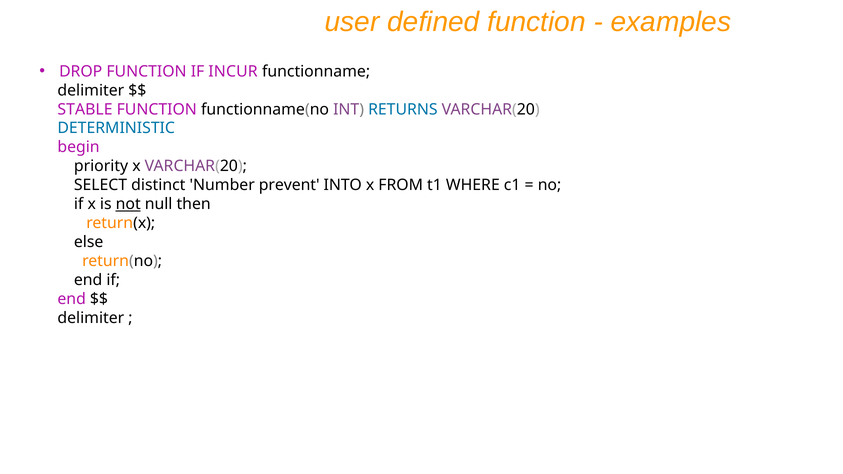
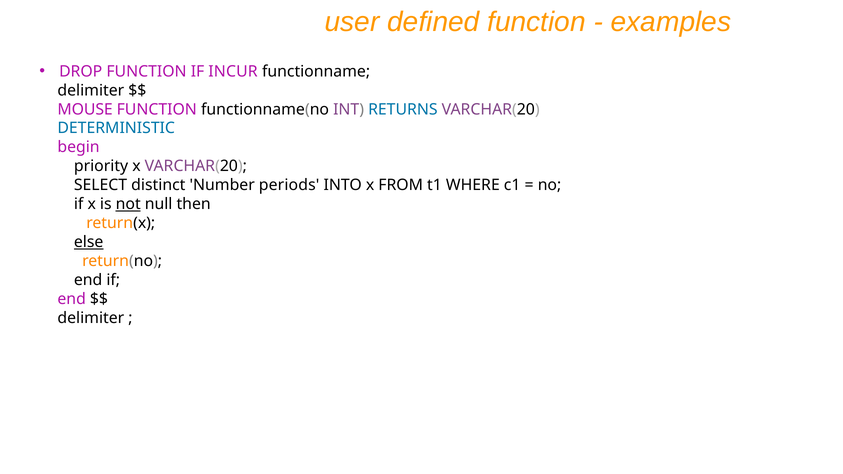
STABLE: STABLE -> MOUSE (85, 109)
prevent: prevent -> periods (289, 185)
else underline: none -> present (89, 242)
